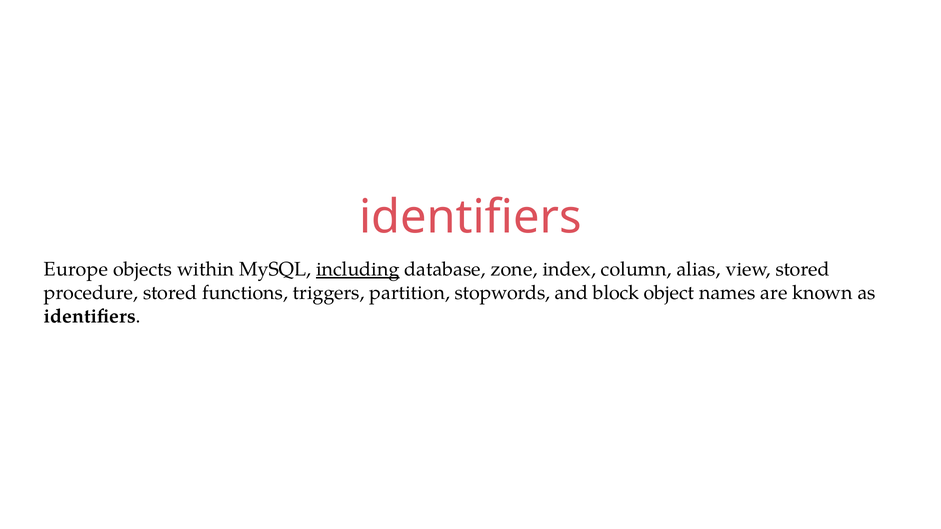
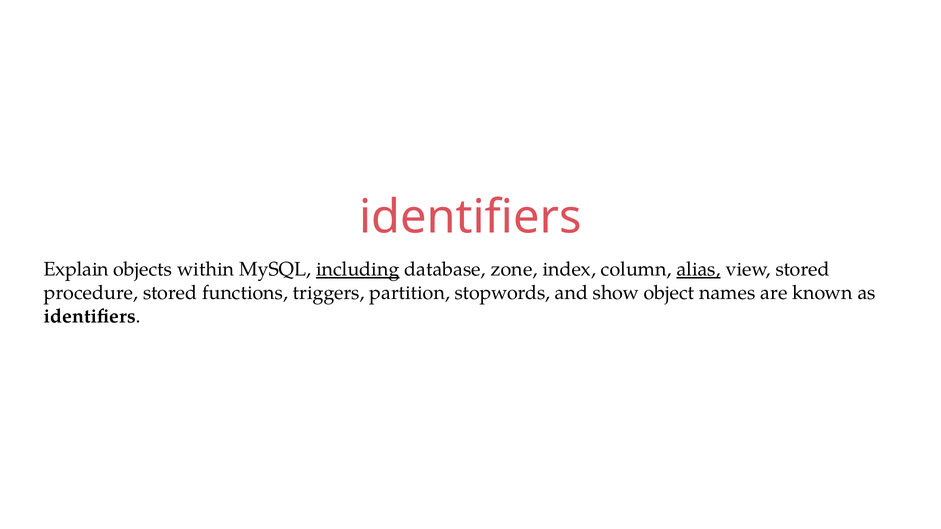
Europe: Europe -> Explain (76, 270)
alias underline: none -> present (699, 270)
block: block -> show (616, 293)
